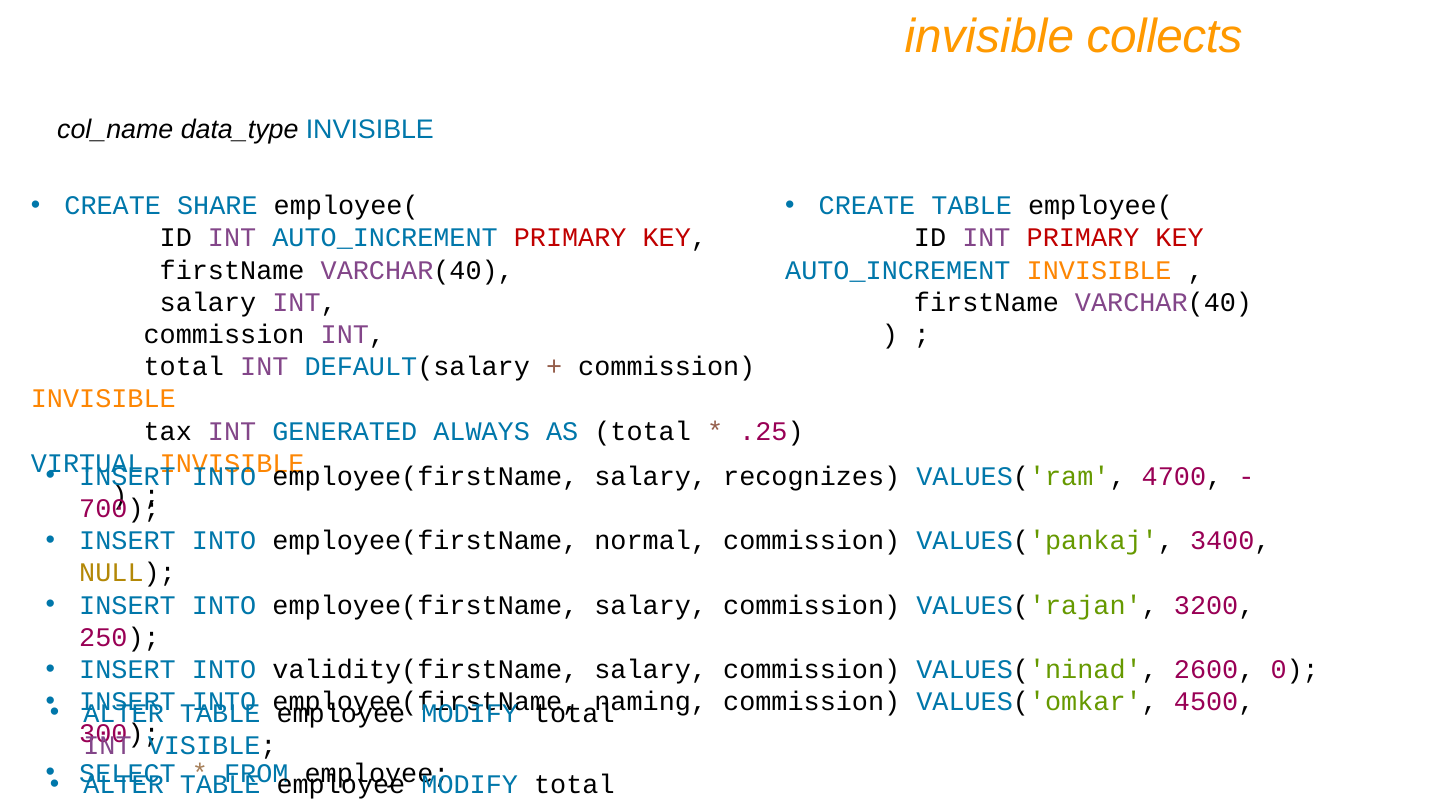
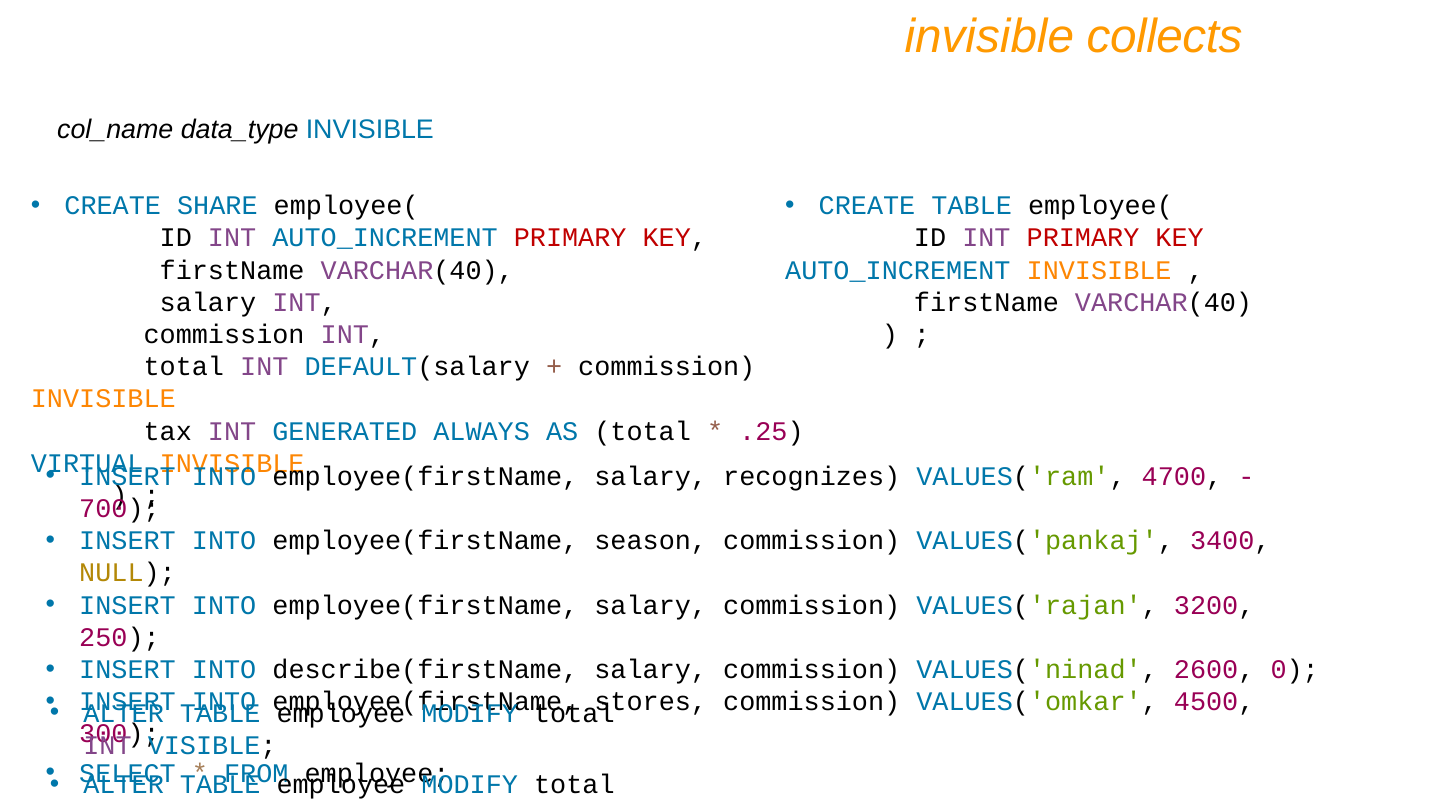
normal: normal -> season (651, 541)
validity(firstName: validity(firstName -> describe(firstName (425, 670)
naming: naming -> stores (651, 702)
